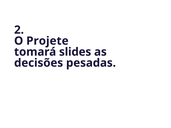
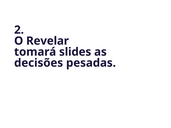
Projete: Projete -> Revelar (48, 41)
